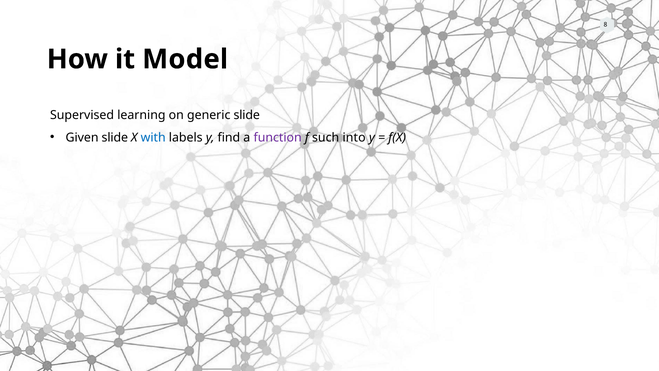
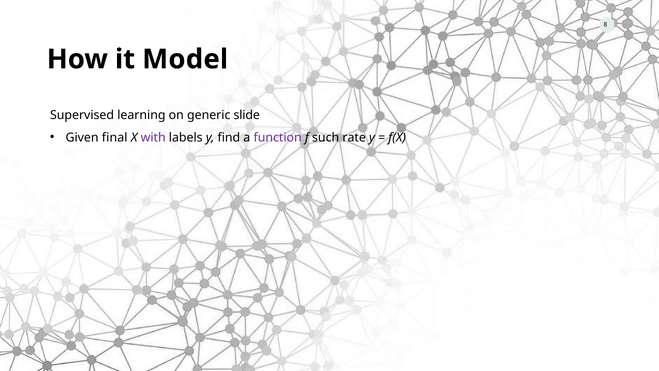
Given slide: slide -> final (115, 137)
with colour: blue -> purple (153, 137)
into: into -> rate (354, 137)
